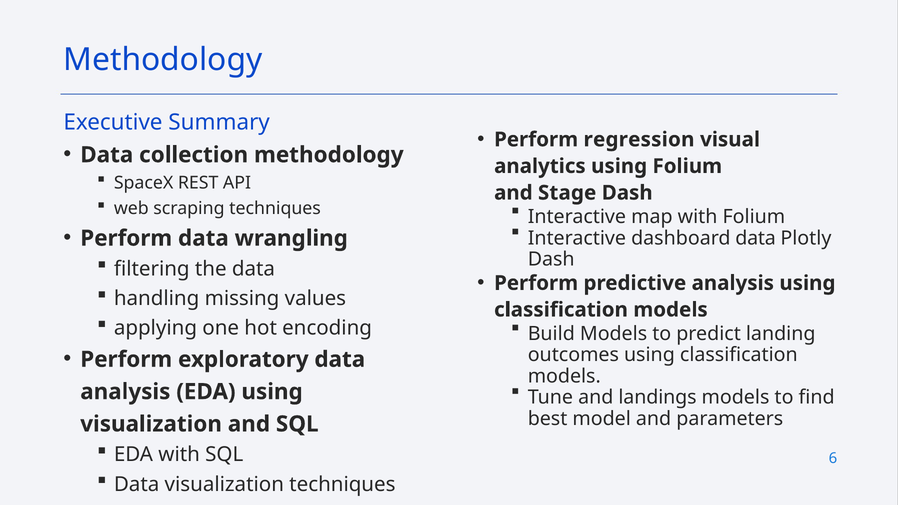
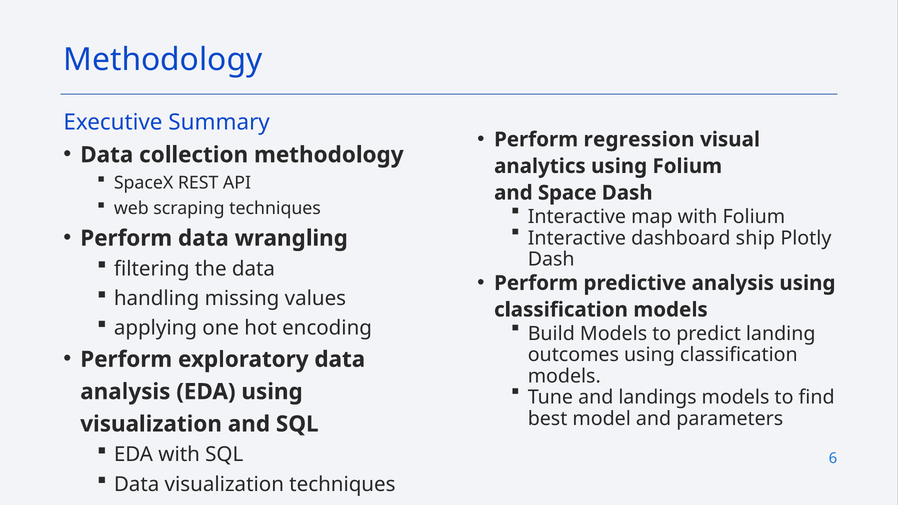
Stage: Stage -> Space (567, 193)
dashboard data: data -> ship (755, 238)
